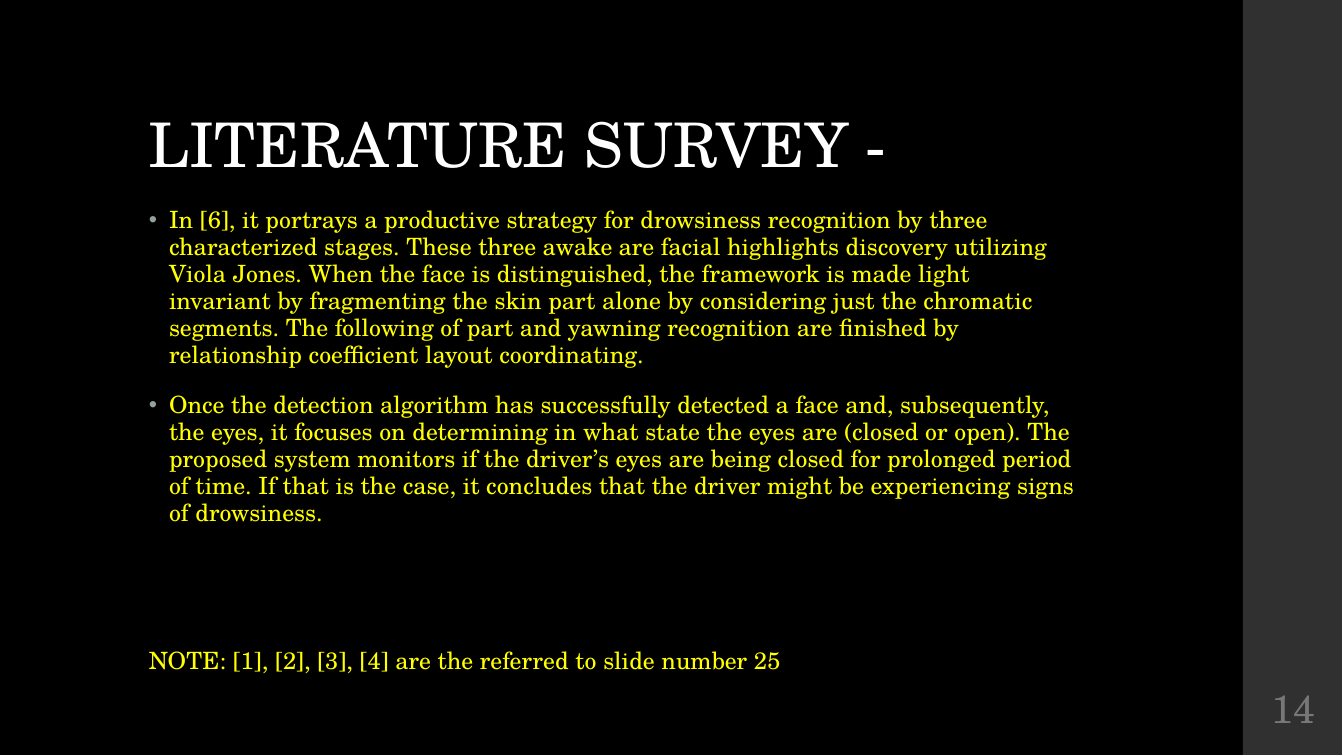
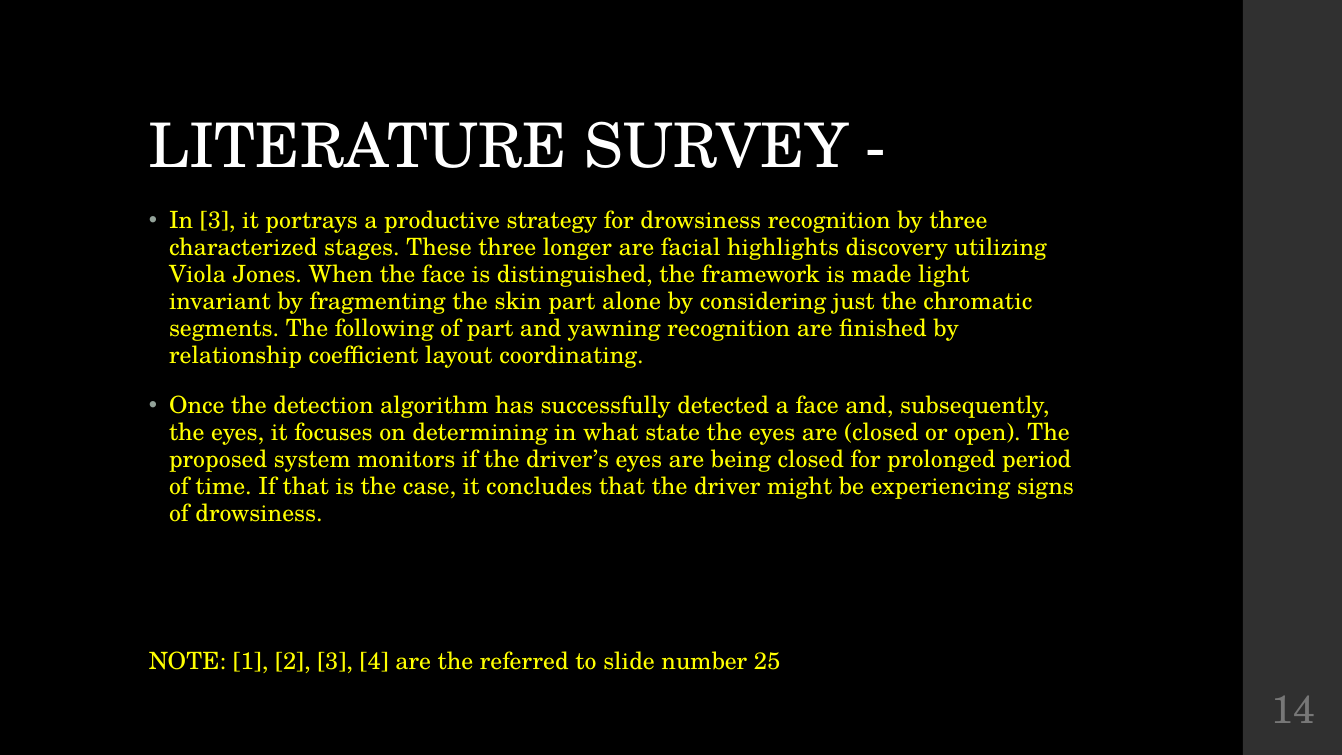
In 6: 6 -> 3 (218, 220)
awake: awake -> longer (577, 247)
